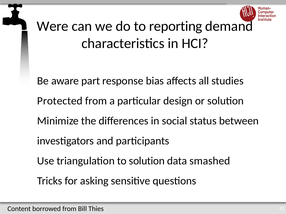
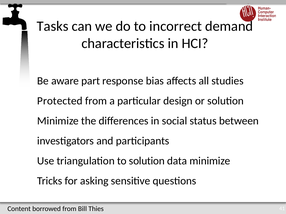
Were: Were -> Tasks (53, 26)
reporting: reporting -> incorrect (176, 26)
data smashed: smashed -> minimize (210, 161)
